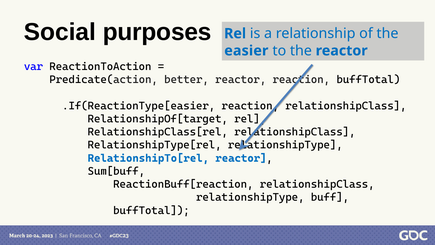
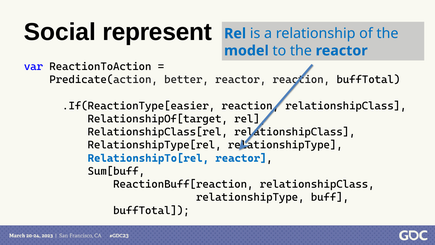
purposes: purposes -> represent (157, 32)
easier: easier -> model (246, 51)
